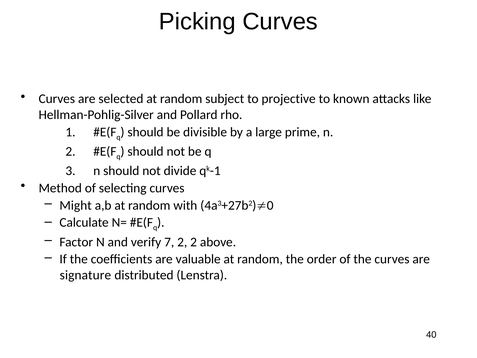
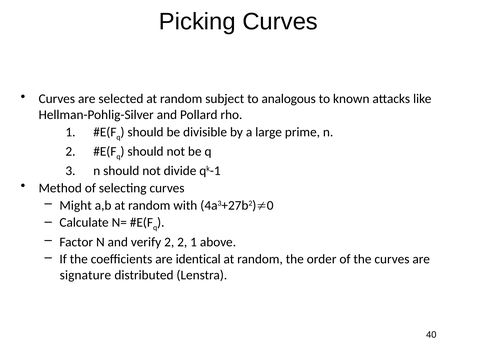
projective: projective -> analogous (289, 99)
verify 7: 7 -> 2 (169, 242)
2 2: 2 -> 1 (194, 242)
valuable: valuable -> identical (198, 259)
